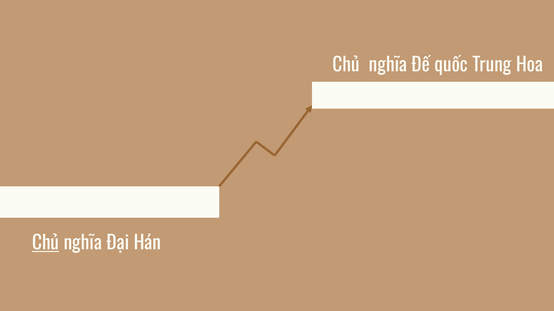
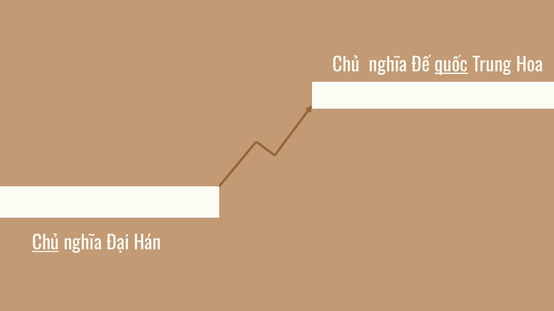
quốc underline: none -> present (451, 65)
